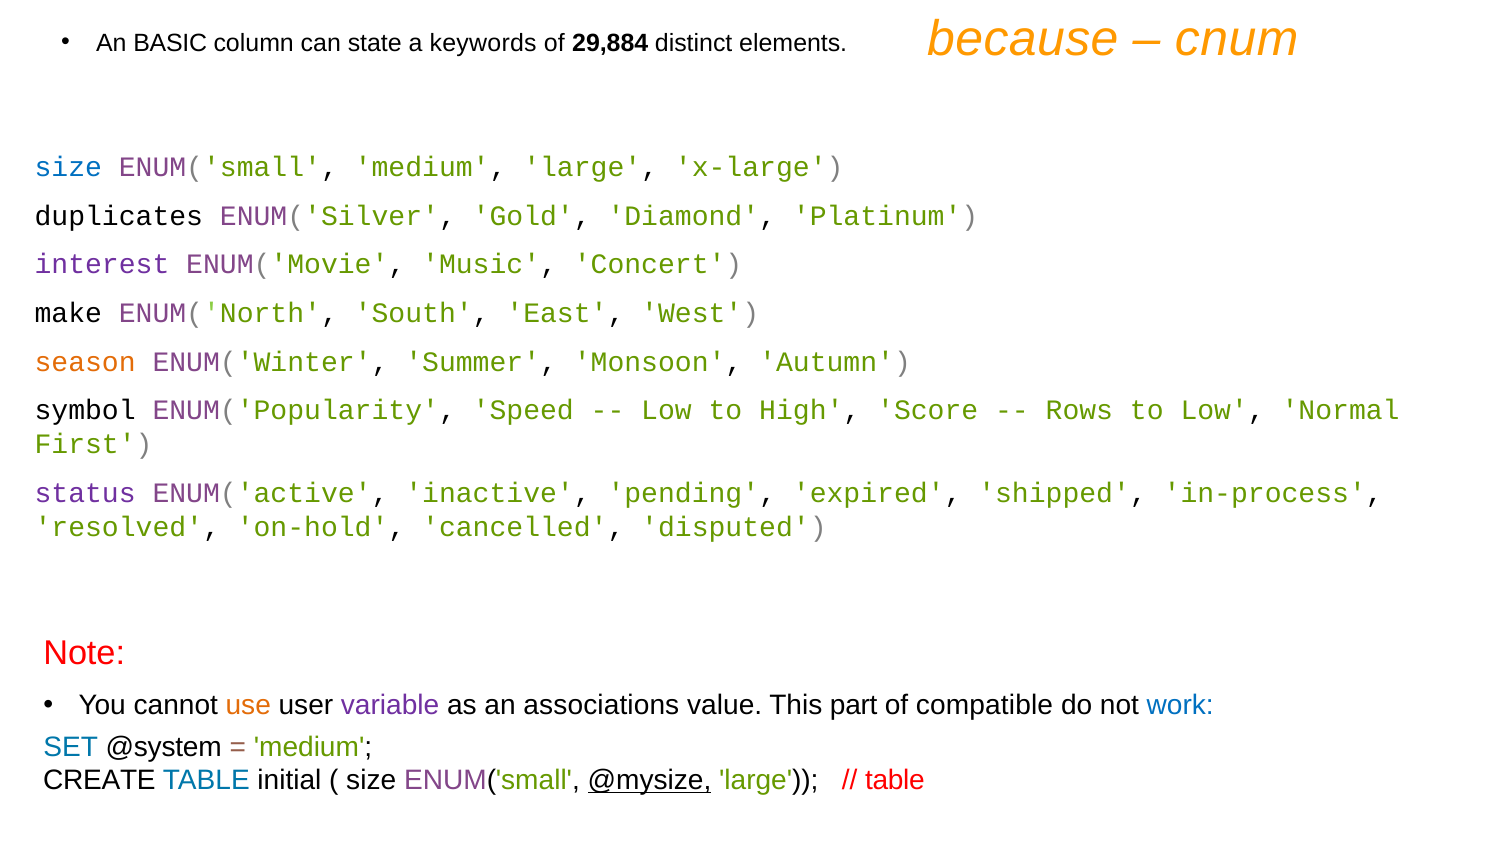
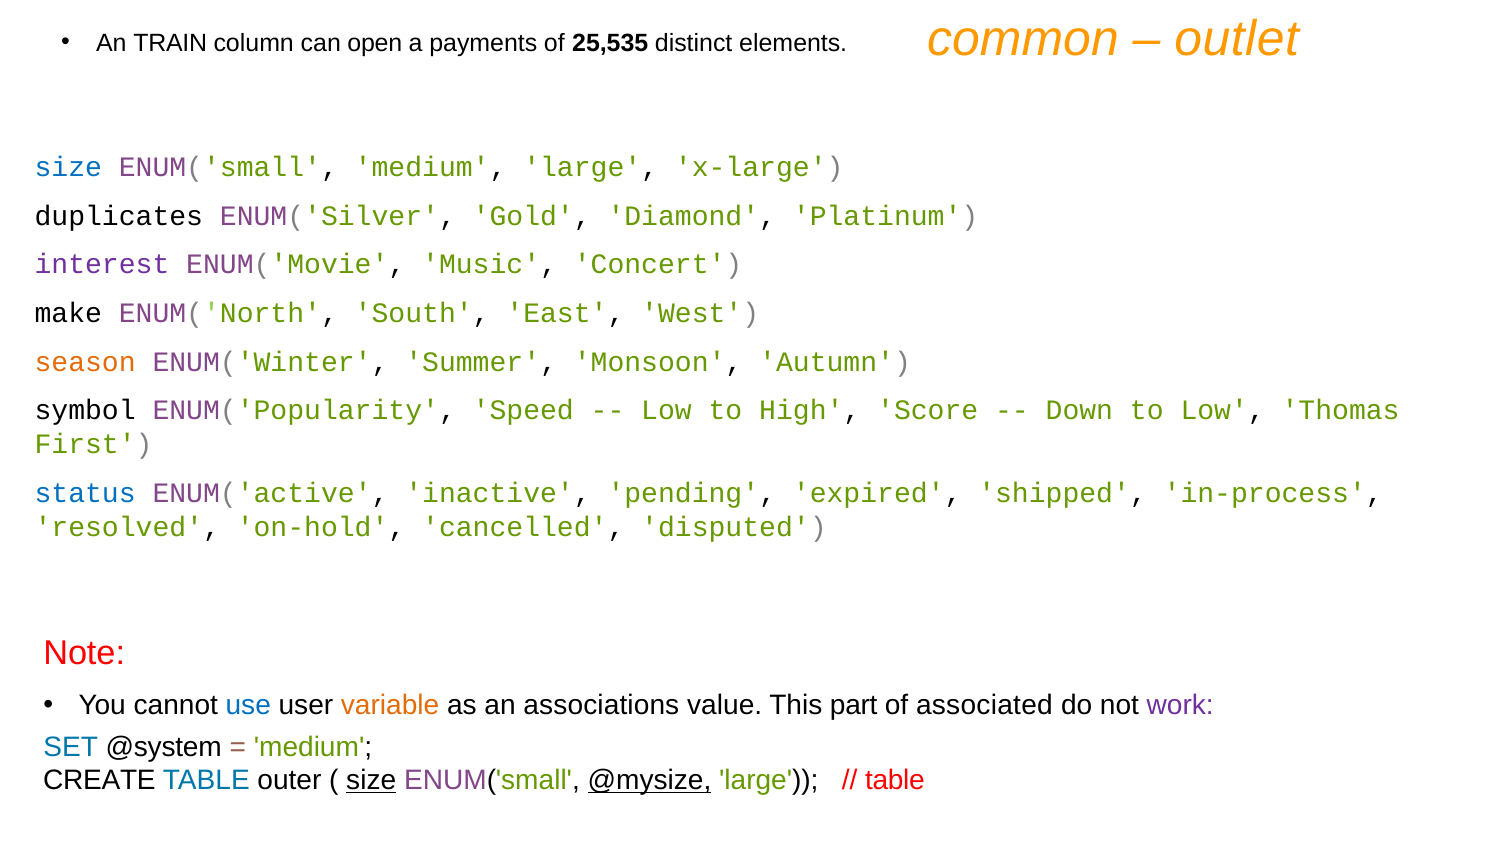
because: because -> common (1023, 39)
cnum: cnum -> outlet (1237, 39)
BASIC: BASIC -> TRAIN (170, 43)
state: state -> open (375, 43)
keywords: keywords -> payments (483, 43)
29,884: 29,884 -> 25,535 (610, 43)
Rows: Rows -> Down (1079, 410)
Normal: Normal -> Thomas (1341, 410)
status colour: purple -> blue (85, 493)
use colour: orange -> blue (248, 705)
variable colour: purple -> orange (390, 705)
compatible: compatible -> associated (984, 705)
work colour: blue -> purple (1180, 705)
initial: initial -> outer (289, 780)
size underline: none -> present (371, 780)
